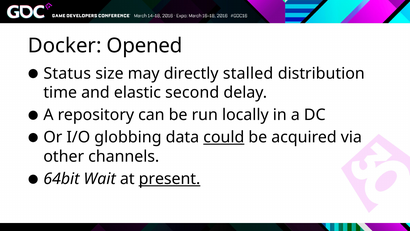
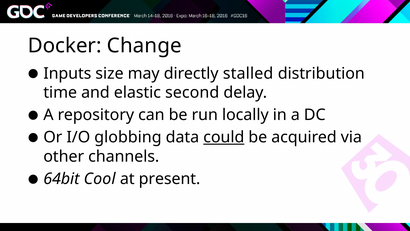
Opened: Opened -> Change (144, 46)
Status: Status -> Inputs (67, 73)
Wait: Wait -> Cool (100, 179)
present underline: present -> none (170, 179)
